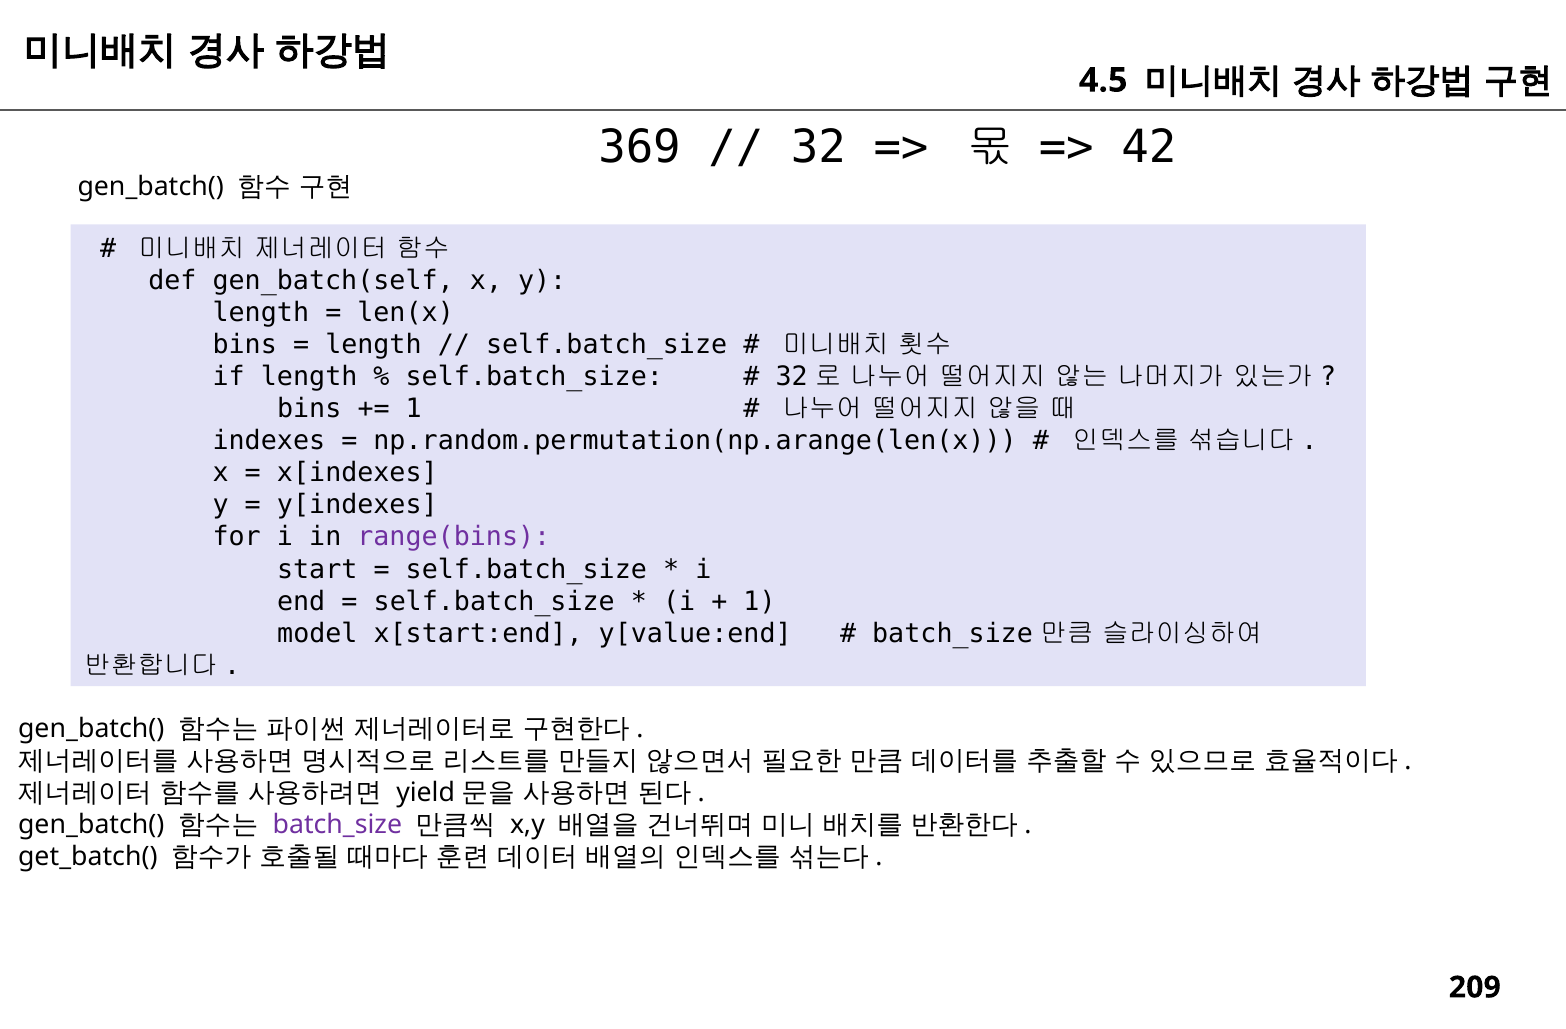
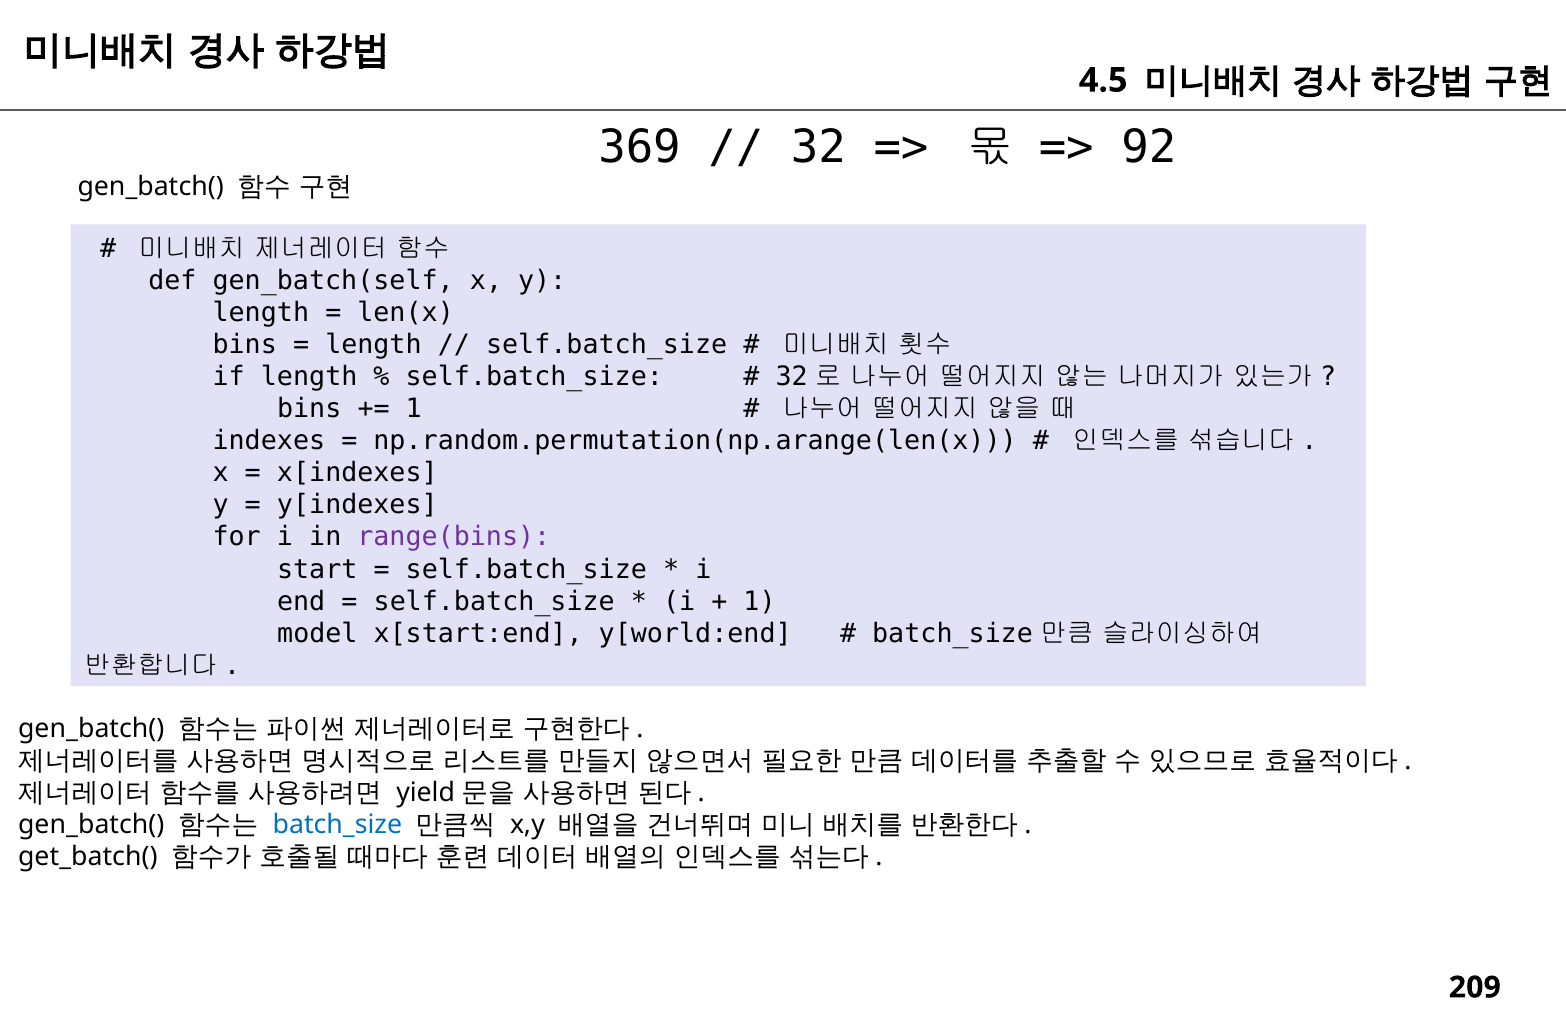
42: 42 -> 92 (1149, 147)
y[value:end: y[value:end -> y[world:end (695, 633)
batch_size colour: purple -> blue (337, 824)
